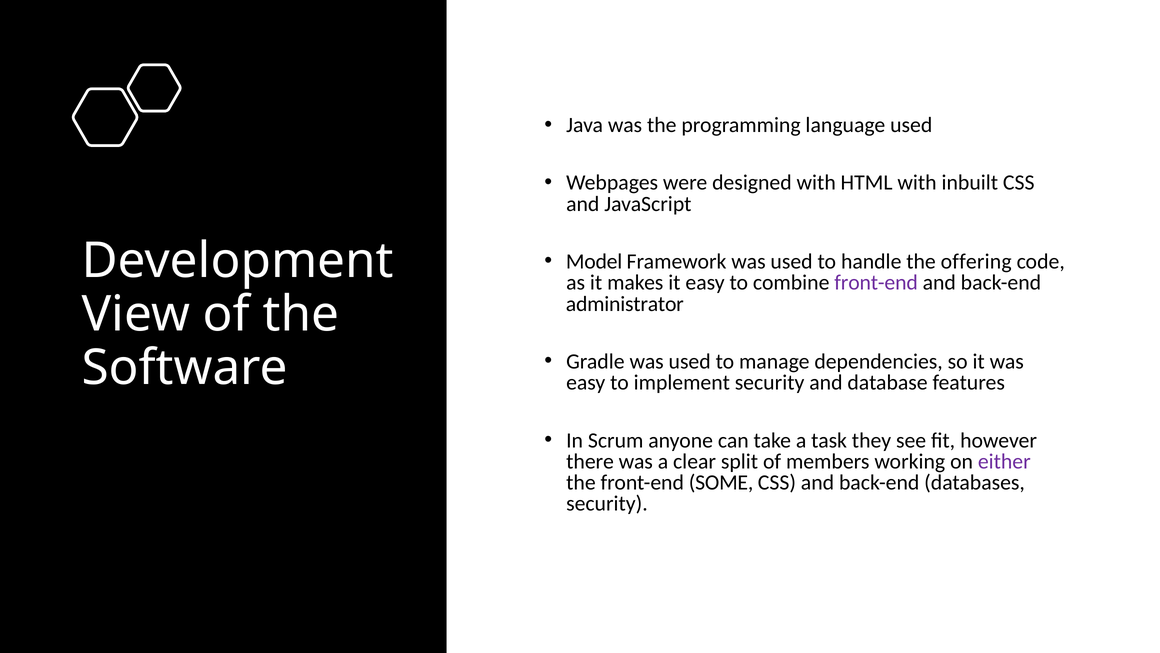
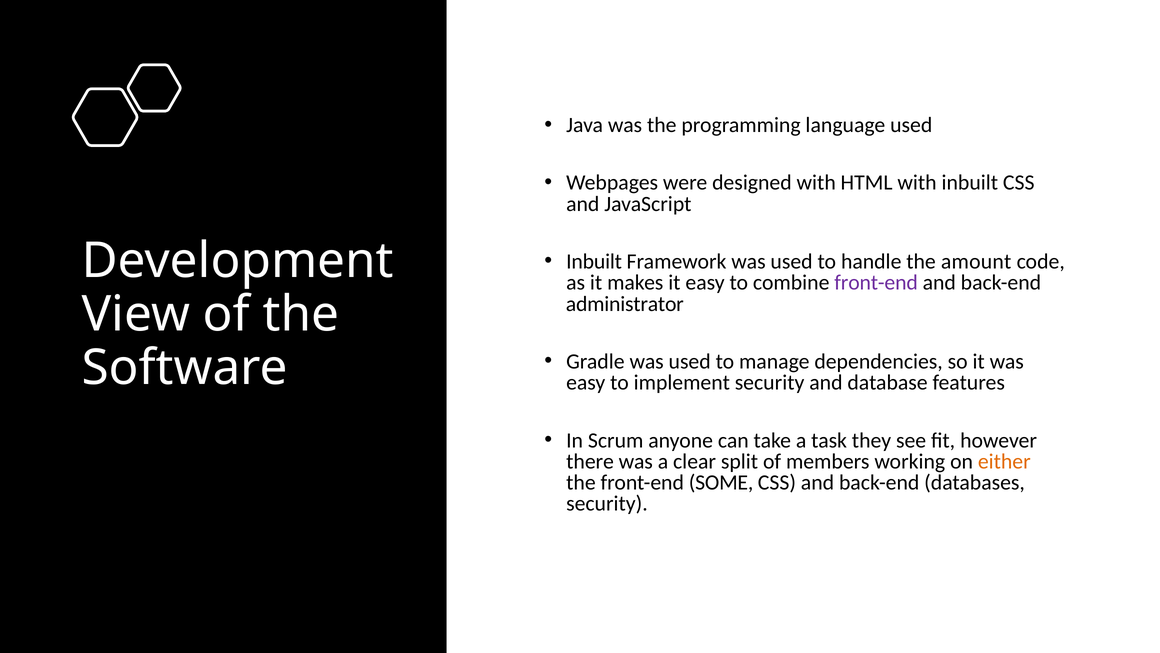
Model: Model -> Inbuilt (594, 261)
offering: offering -> amount (976, 261)
either colour: purple -> orange (1004, 461)
